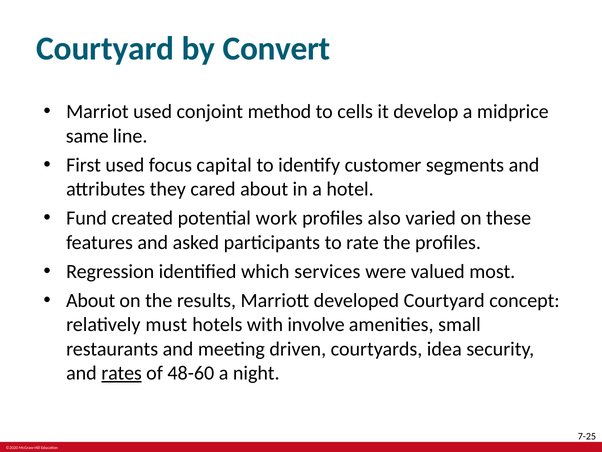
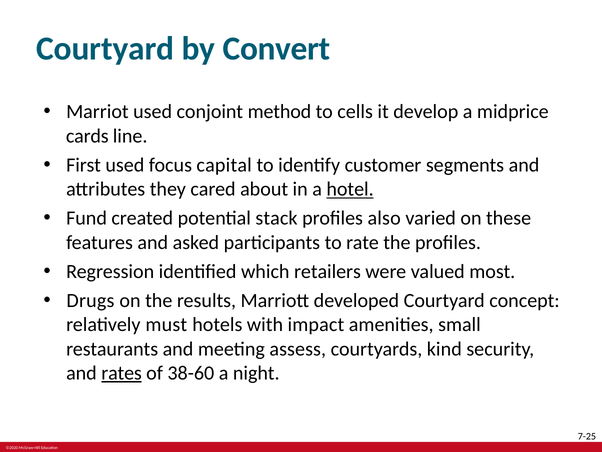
same: same -> cards (87, 136)
hotel underline: none -> present (350, 189)
work: work -> stack (277, 218)
services: services -> retailers (327, 271)
About: About -> Drugs (90, 300)
involve: involve -> impact (316, 324)
driven: driven -> assess (298, 349)
idea: idea -> kind (444, 349)
48-60: 48-60 -> 38-60 (191, 373)
